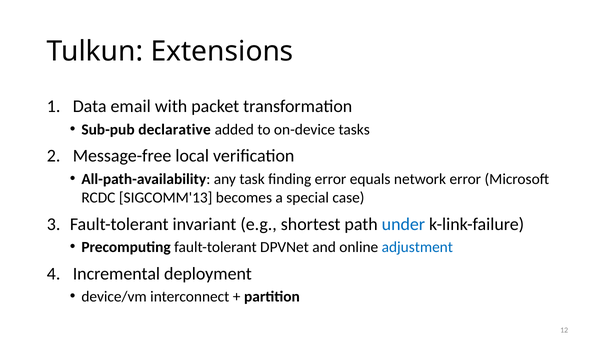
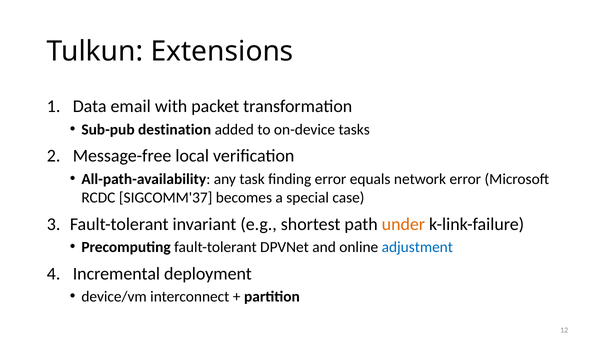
declarative: declarative -> destination (175, 129)
SIGCOMM'13: SIGCOMM'13 -> SIGCOMM'37 (166, 197)
under colour: blue -> orange (403, 224)
